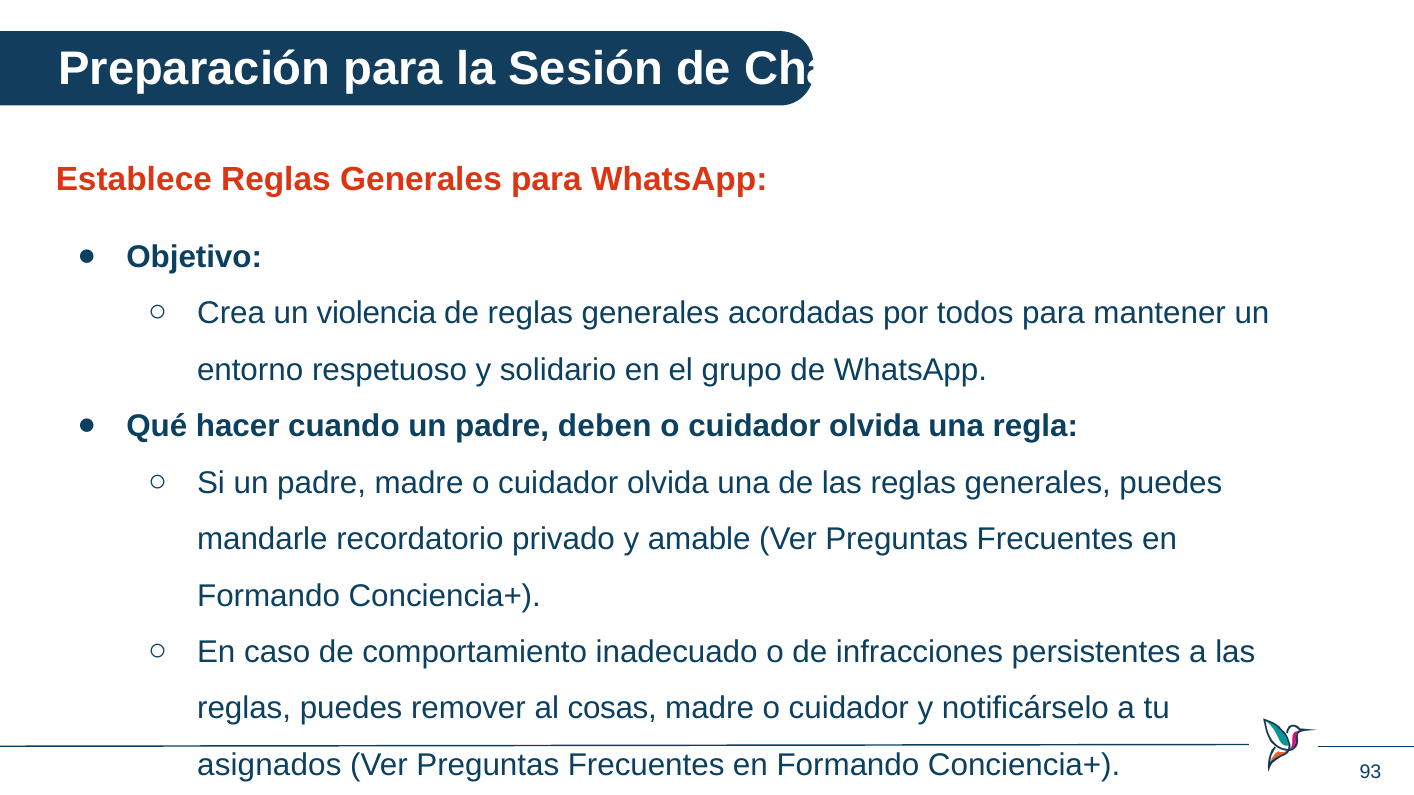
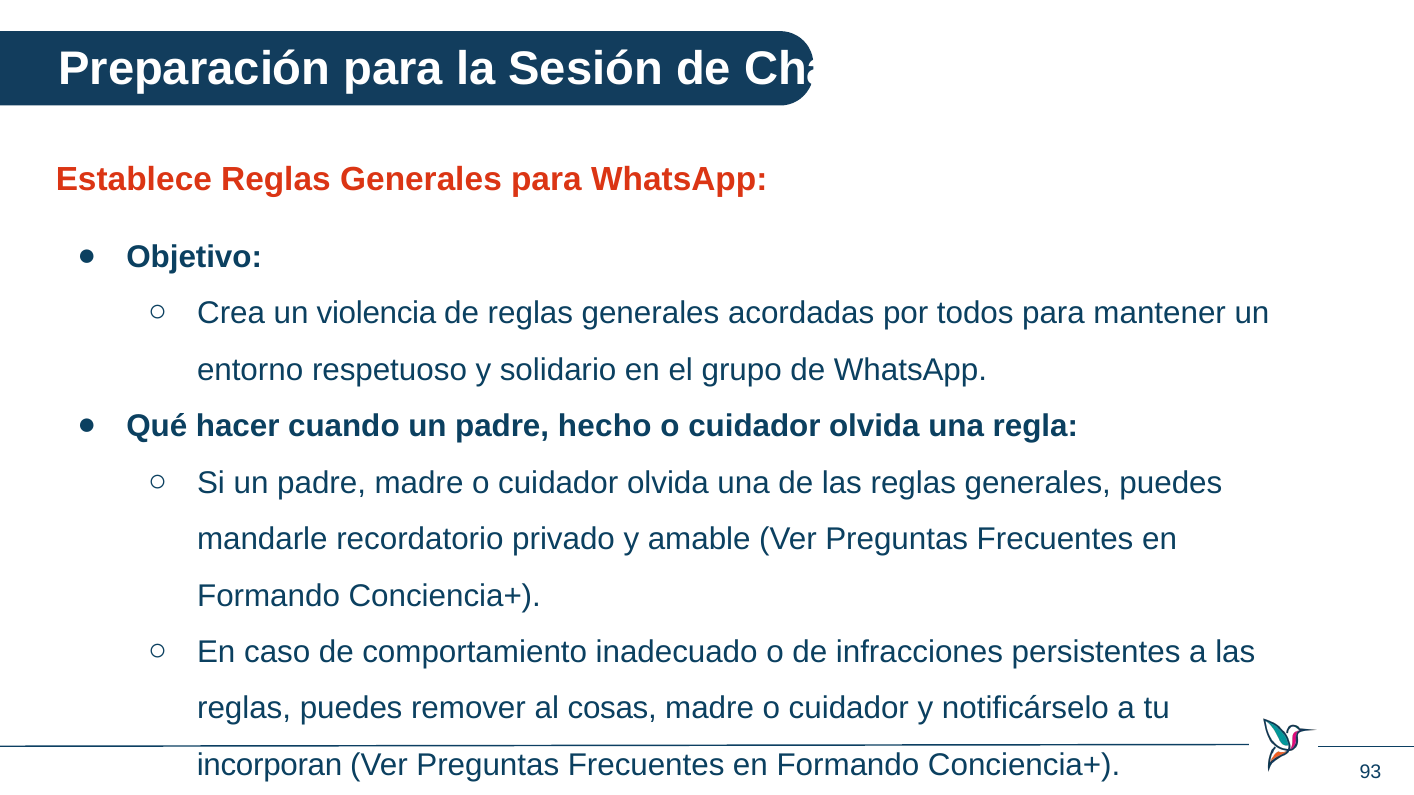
deben: deben -> hecho (605, 426)
asignados: asignados -> incorporan (270, 766)
